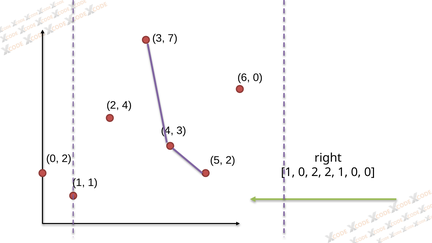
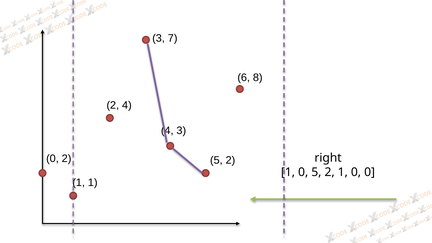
6 0: 0 -> 8 (258, 78)
2: 2 -> 5 (316, 172)
